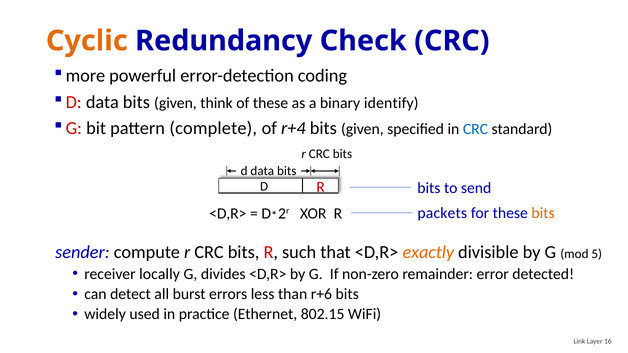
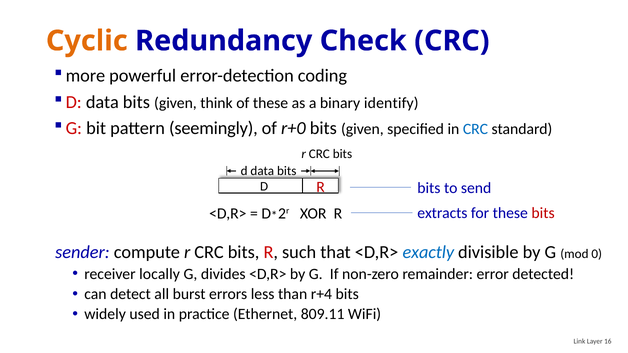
complete: complete -> seemingly (213, 129)
r+4: r+4 -> r+0 (293, 129)
packets: packets -> extracts (442, 213)
bits colour: orange -> red (543, 213)
exactly colour: orange -> blue (428, 252)
5: 5 -> 0 (597, 254)
r+6: r+6 -> r+4 (321, 294)
802.15: 802.15 -> 809.11 (323, 314)
